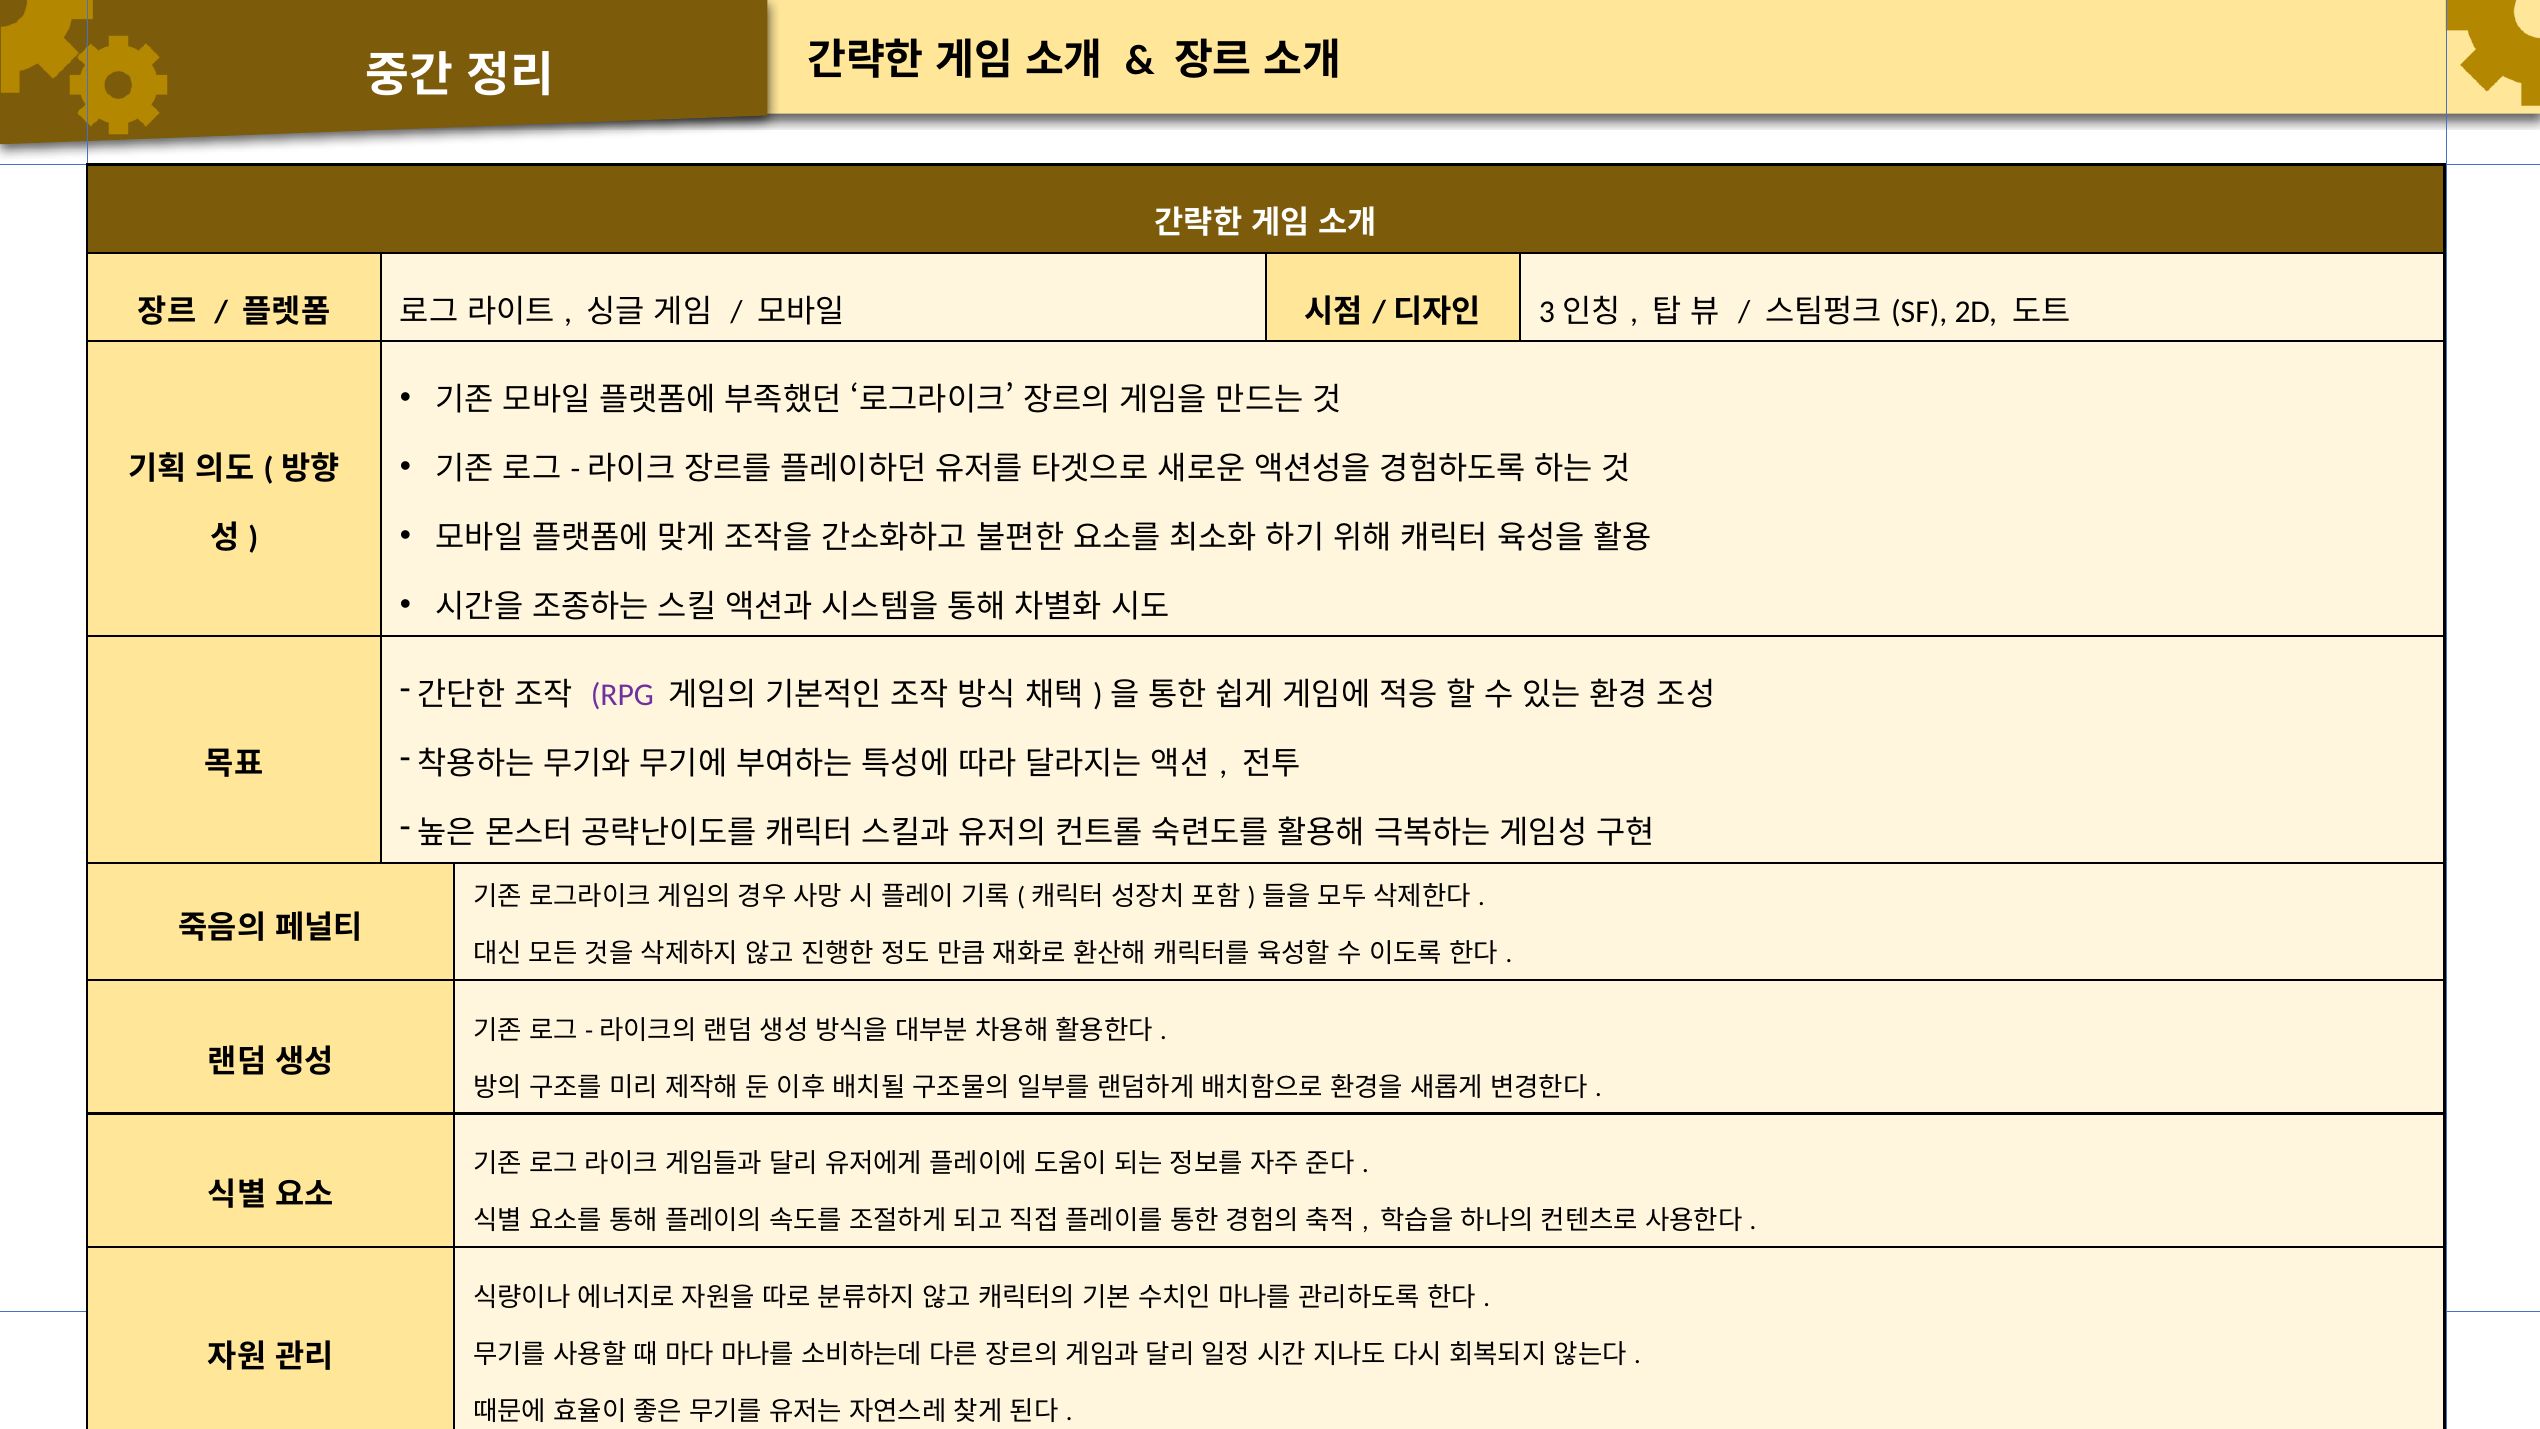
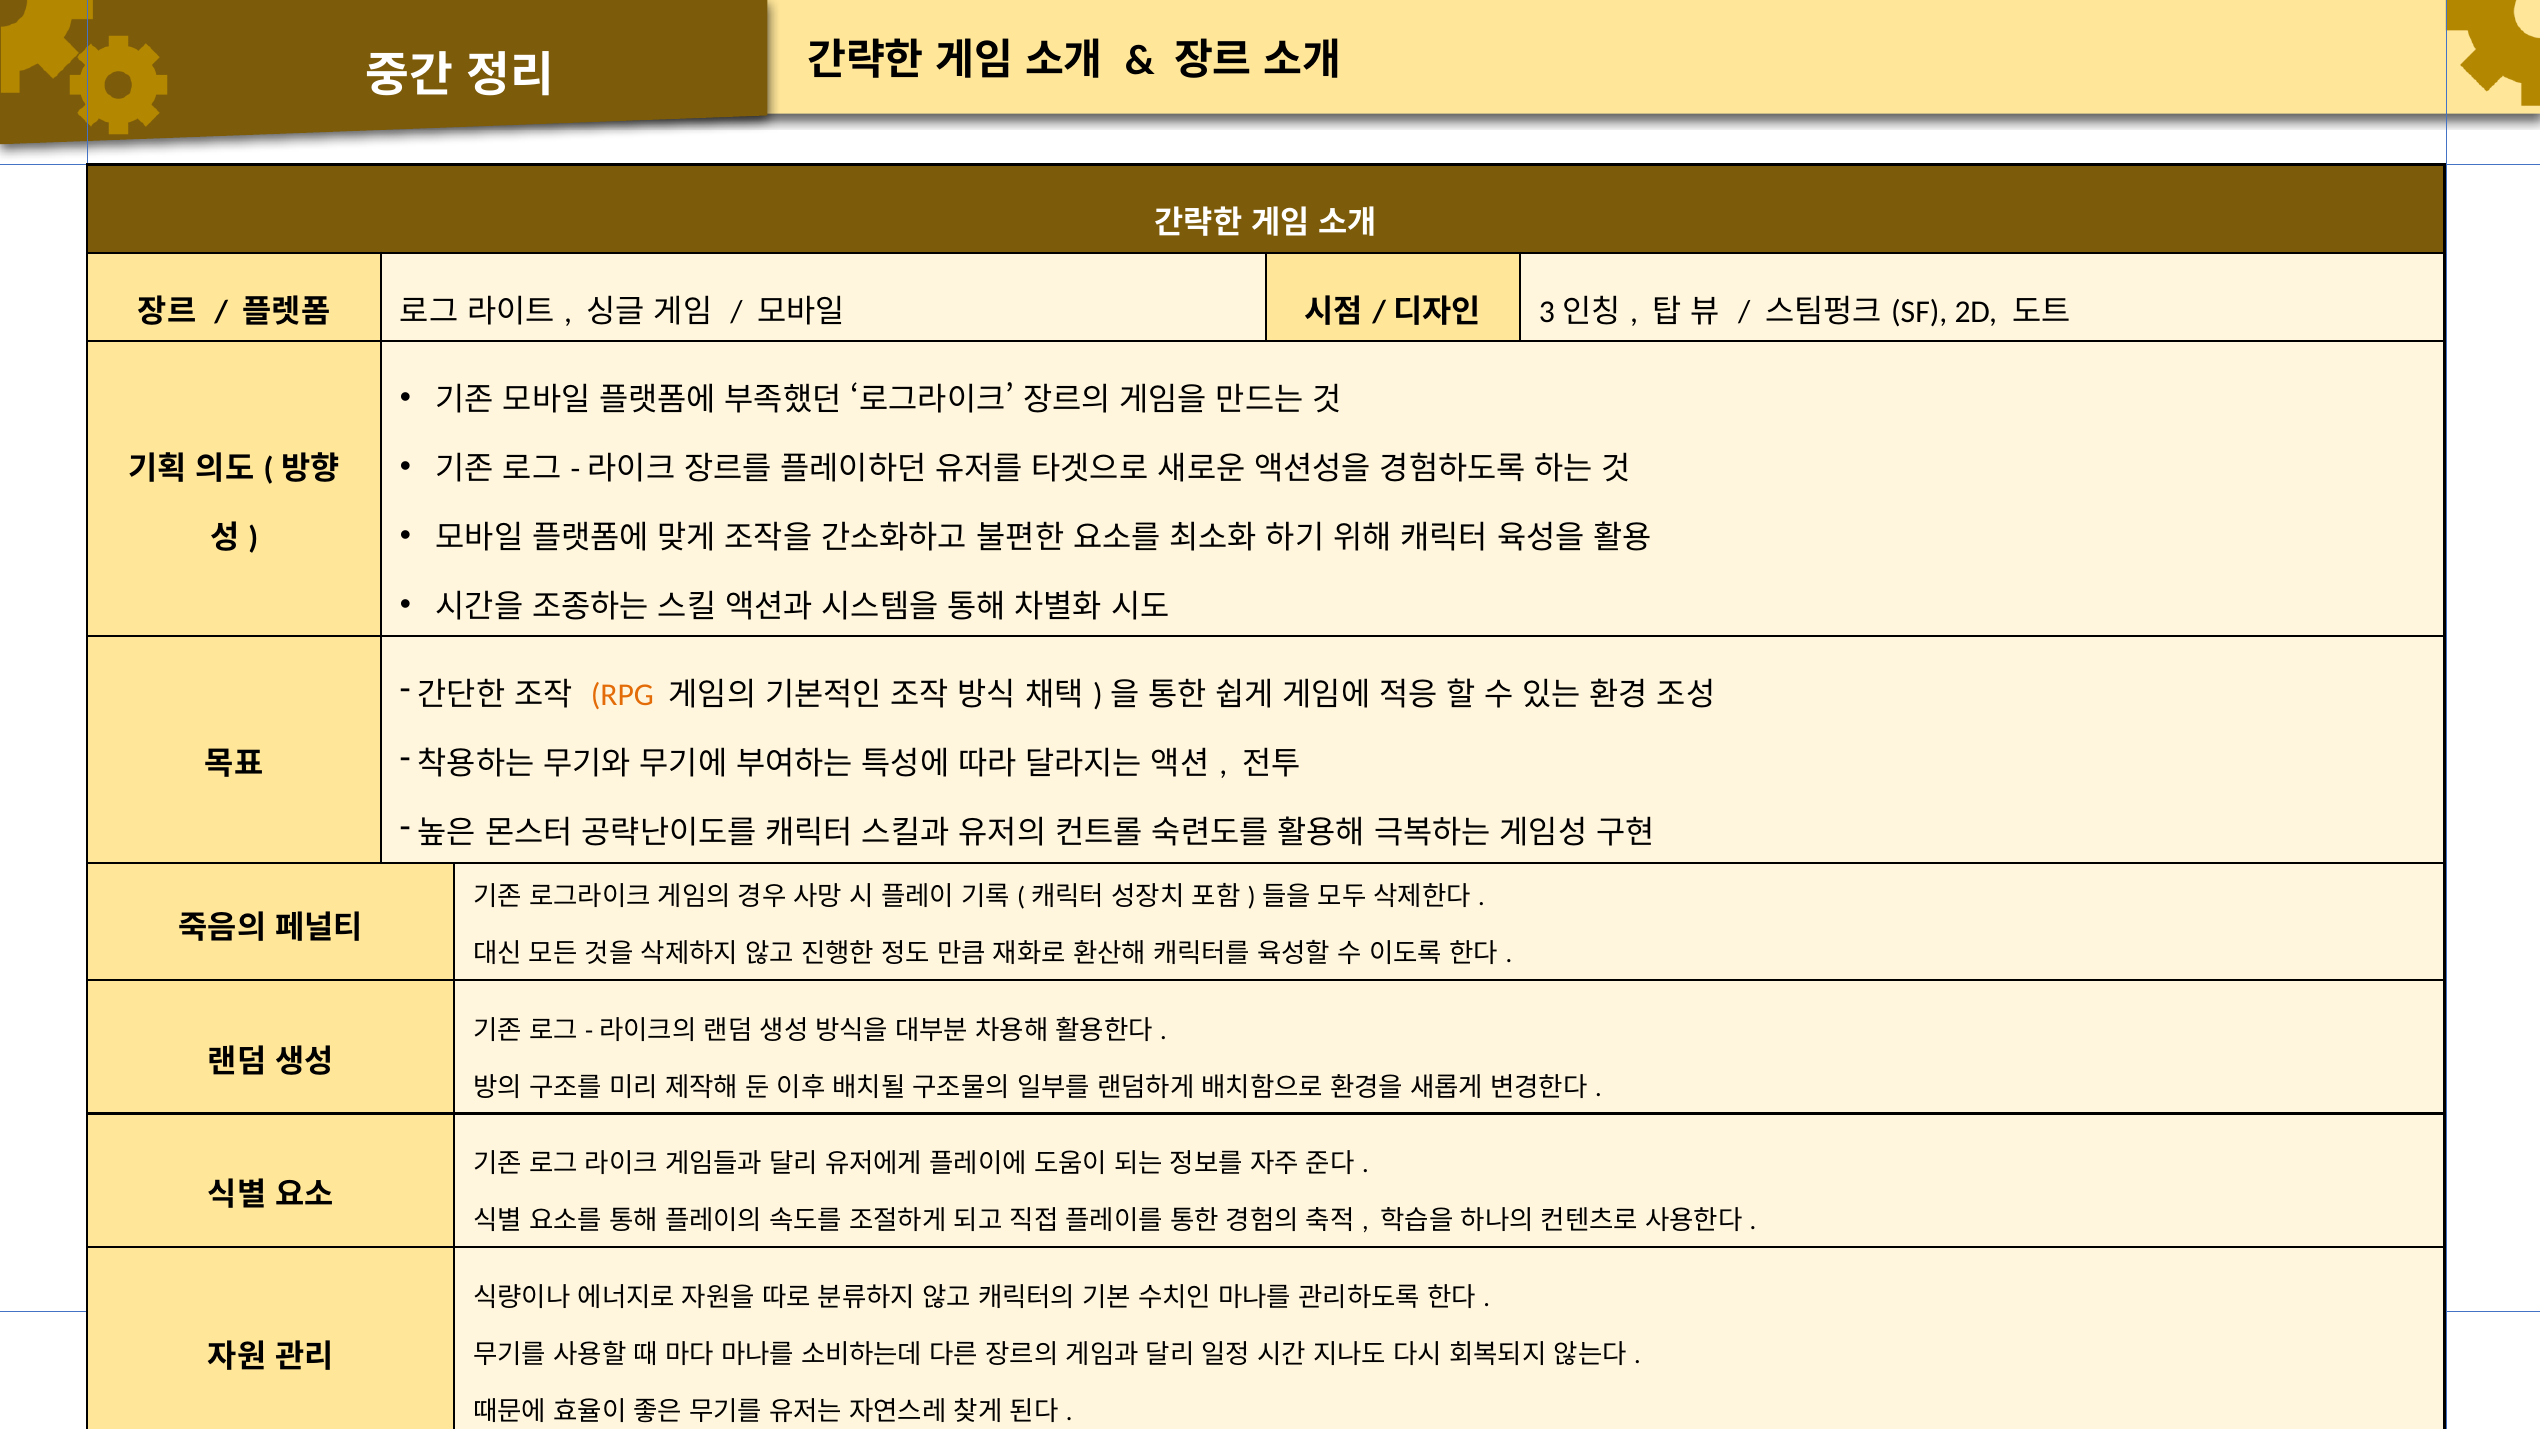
RPG colour: purple -> orange (622, 695)
